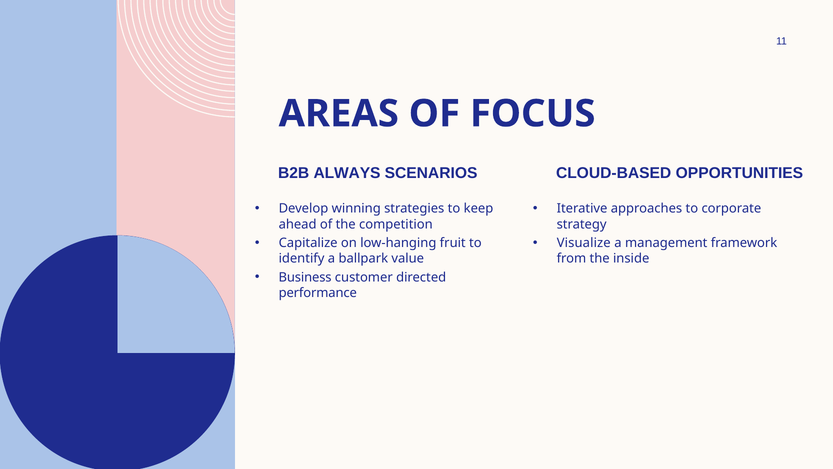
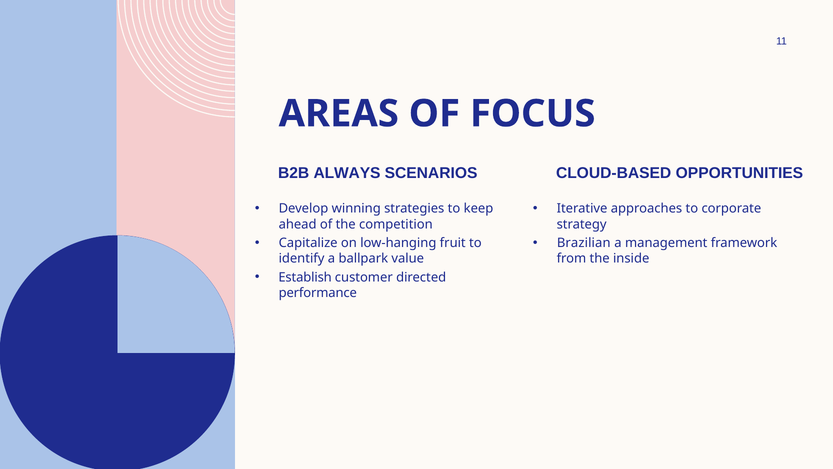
Visualize: Visualize -> Brazilian (584, 243)
Business: Business -> Establish (305, 277)
